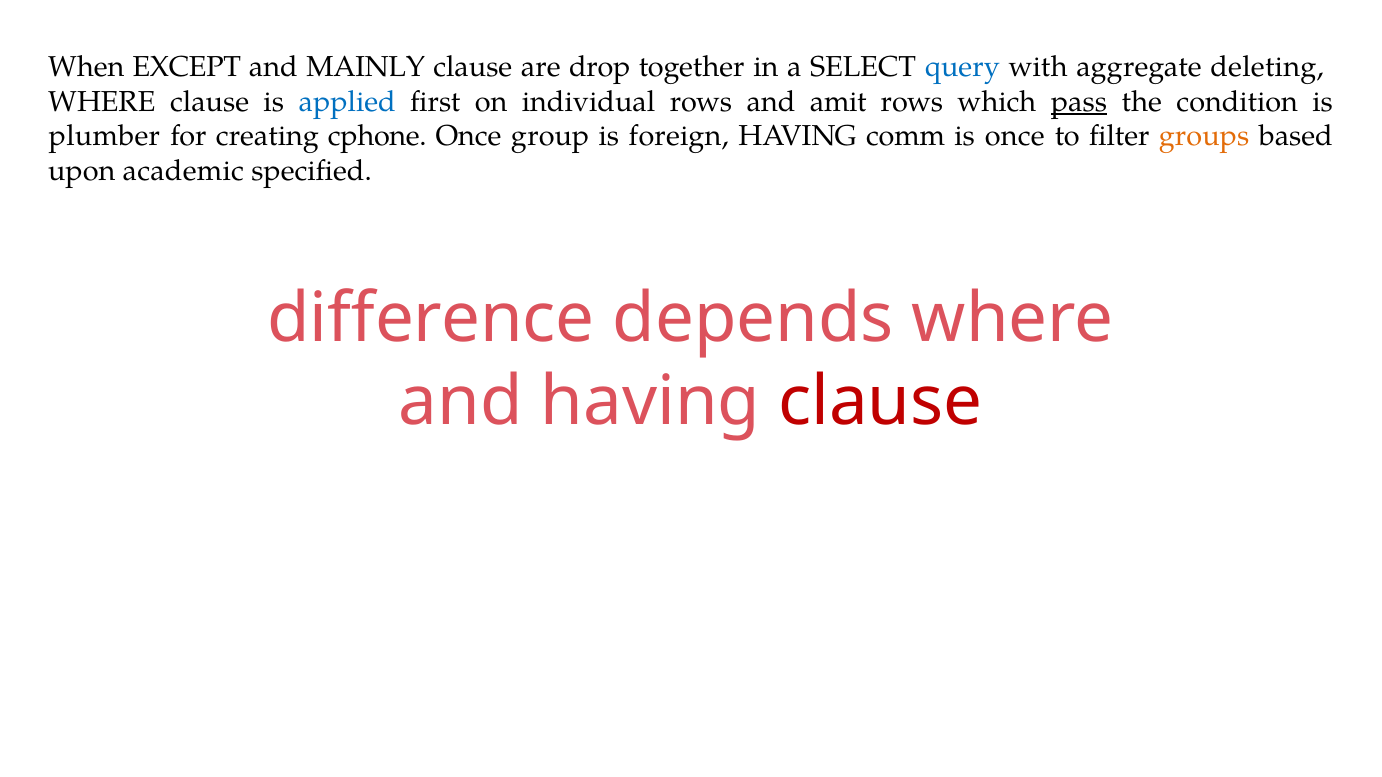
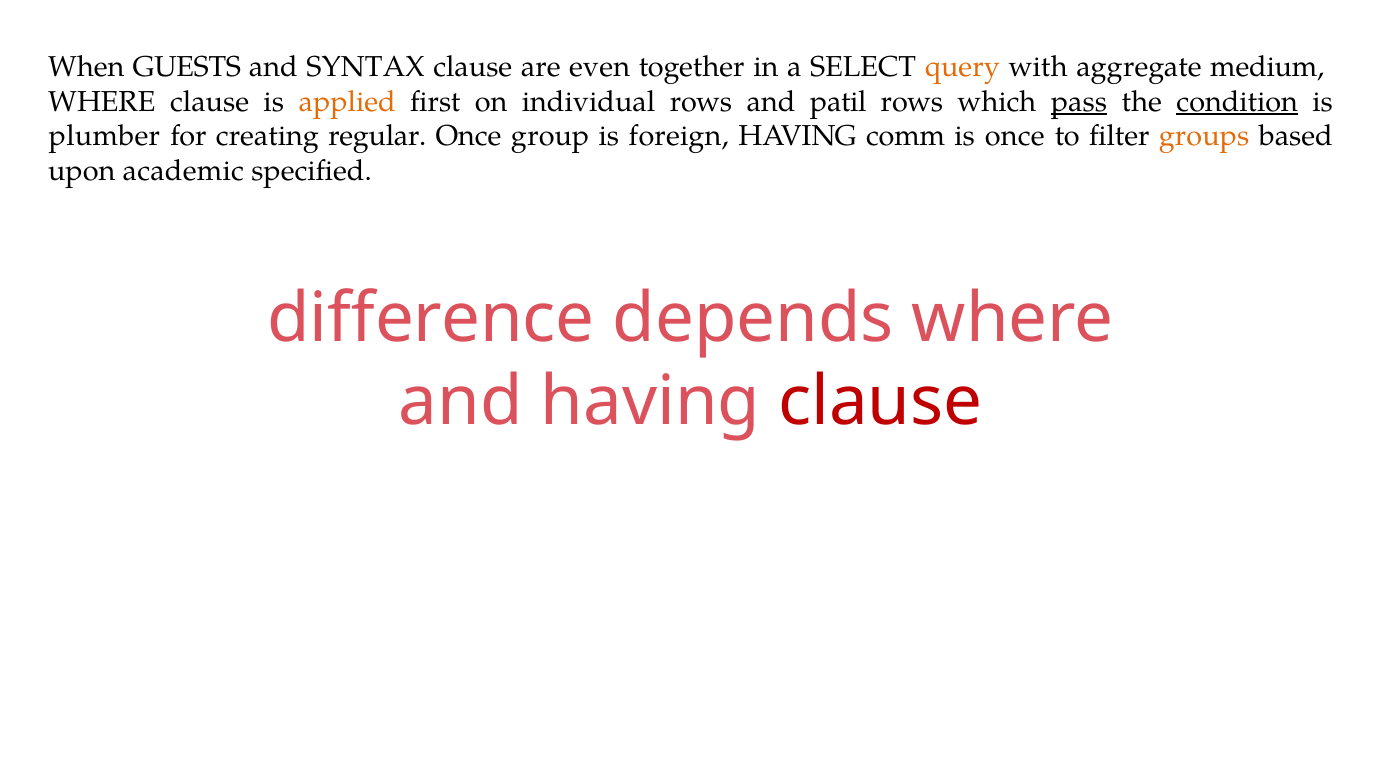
EXCEPT: EXCEPT -> GUESTS (187, 67)
MAINLY: MAINLY -> SYNTAX (365, 67)
drop: drop -> even (600, 67)
query colour: blue -> orange (962, 67)
deleting: deleting -> medium (1267, 67)
applied colour: blue -> orange (347, 102)
amit: amit -> patil (838, 102)
condition underline: none -> present (1237, 102)
cphone: cphone -> regular (377, 136)
